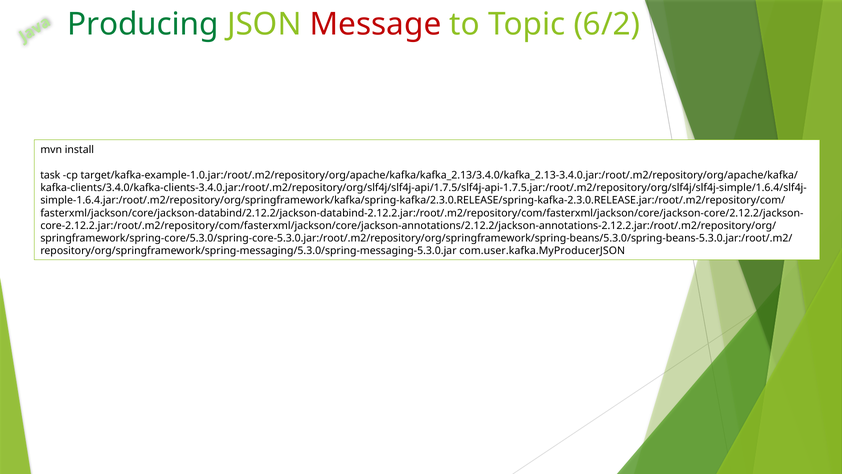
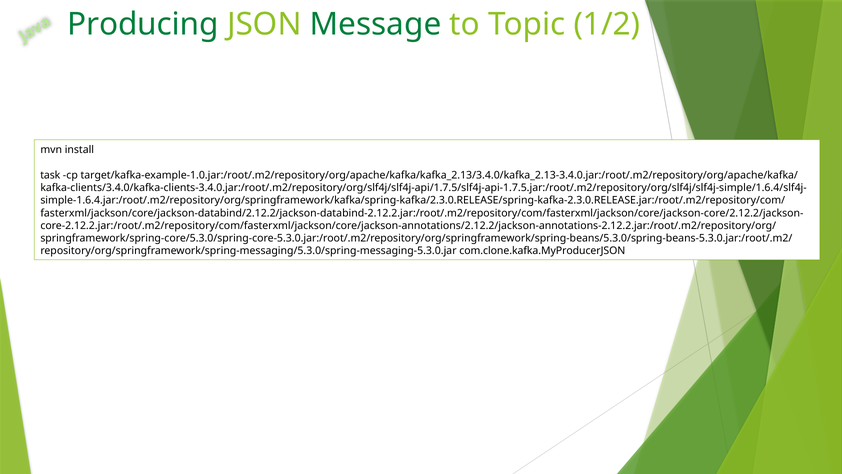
Message colour: red -> green (376, 24)
6/2: 6/2 -> 1/2 (607, 24)
com.user.kafka.MyProducerJSON: com.user.kafka.MyProducerJSON -> com.clone.kafka.MyProducerJSON (542, 251)
